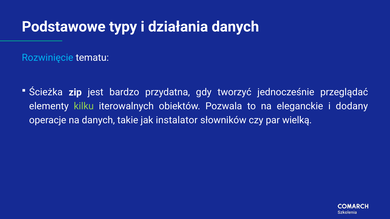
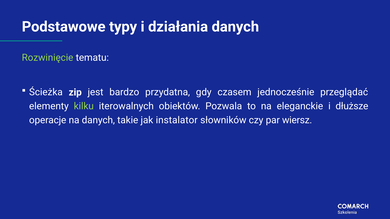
Rozwinięcie colour: light blue -> light green (48, 58)
tworzyć: tworzyć -> czasem (234, 92)
dodany: dodany -> dłuższe (352, 106)
wielką: wielką -> wiersz (297, 120)
